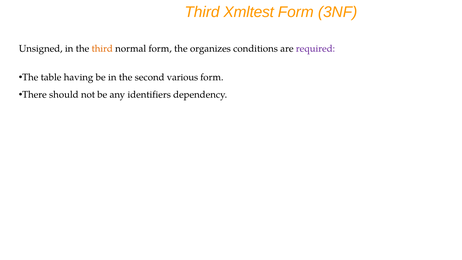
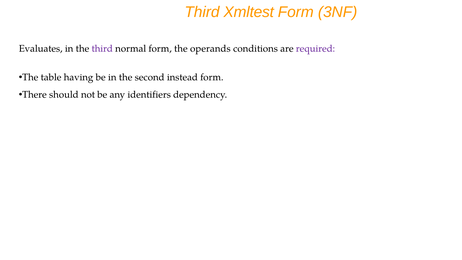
Unsigned: Unsigned -> Evaluates (41, 49)
third colour: orange -> purple (102, 49)
organizes: organizes -> operands (210, 49)
various: various -> instead (182, 77)
